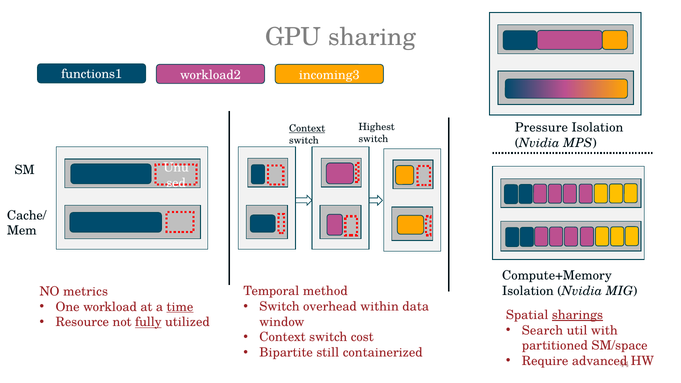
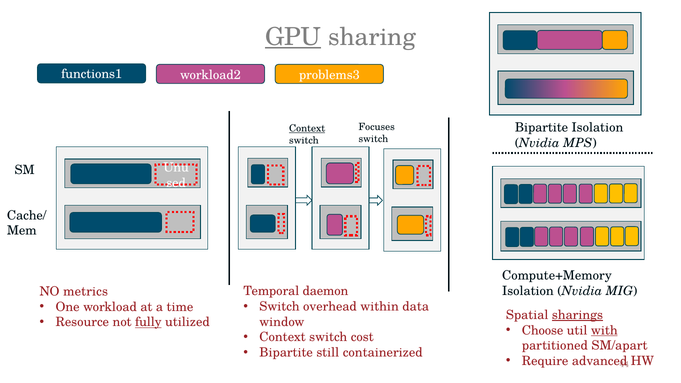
GPU underline: none -> present (293, 37)
incoming3: incoming3 -> problems3 (329, 75)
Pressure: Pressure -> Bipartite (542, 128)
Highest: Highest -> Focuses (377, 127)
method: method -> daemon (325, 291)
time underline: present -> none (180, 307)
Search: Search -> Choose (543, 330)
with underline: none -> present (604, 330)
SM/space: SM/space -> SM/apart (620, 346)
